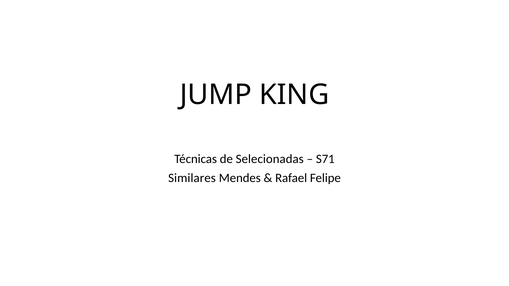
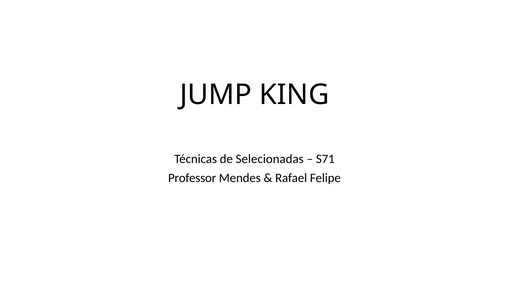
Similares: Similares -> Professor (192, 178)
